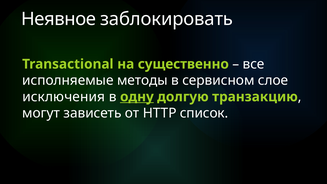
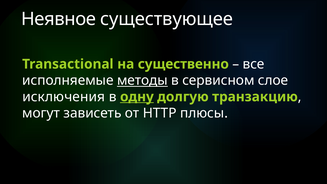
заблокировать: заблокировать -> существующее (167, 19)
методы underline: none -> present (142, 80)
список: список -> плюсы (204, 113)
